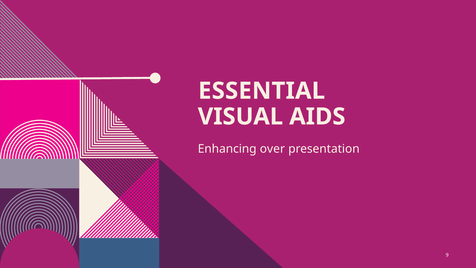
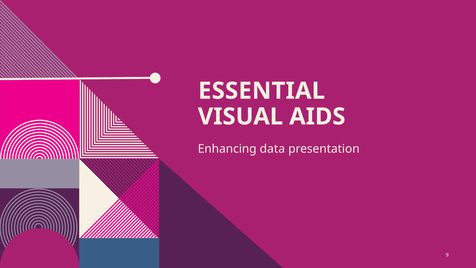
over: over -> data (272, 149)
